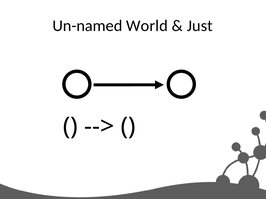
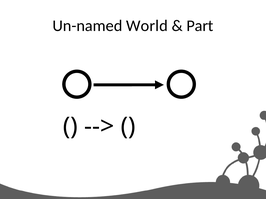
Just: Just -> Part (200, 26)
